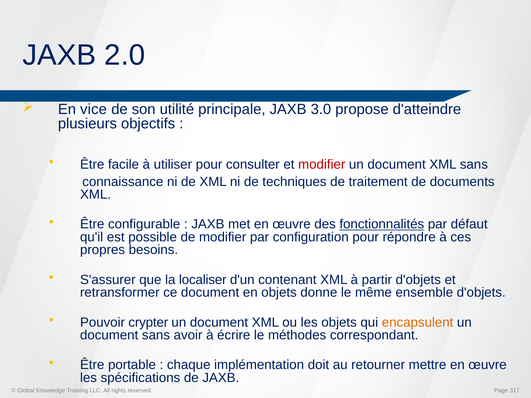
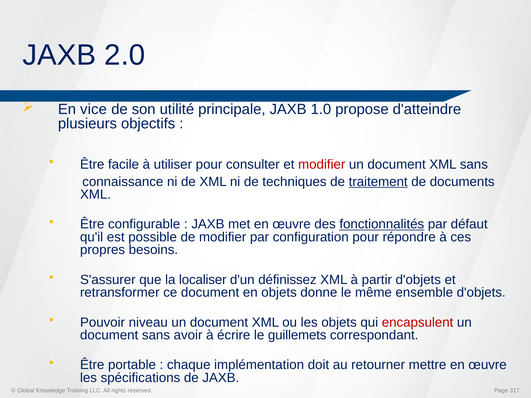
3.0: 3.0 -> 1.0 (321, 109)
traitement underline: none -> present (378, 182)
contenant: contenant -> définissez (287, 280)
crypter: crypter -> niveau (148, 322)
encapsulent colour: orange -> red (418, 322)
méthodes: méthodes -> guillemets (297, 335)
